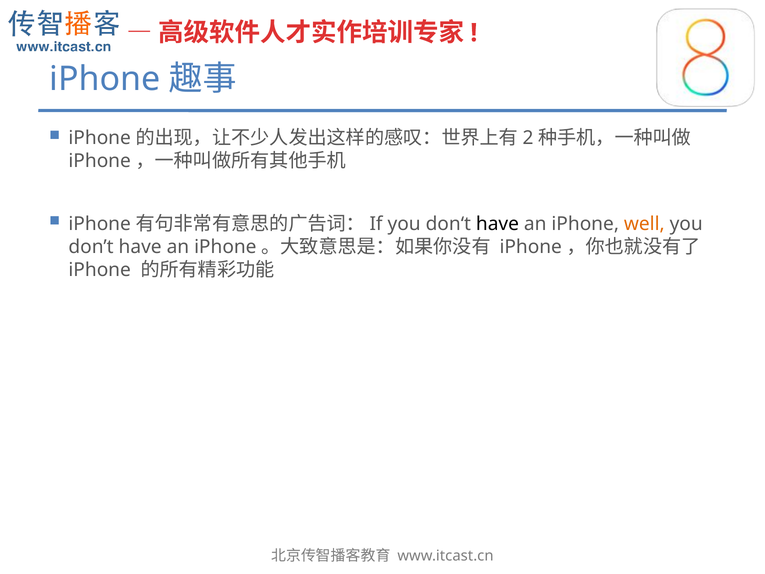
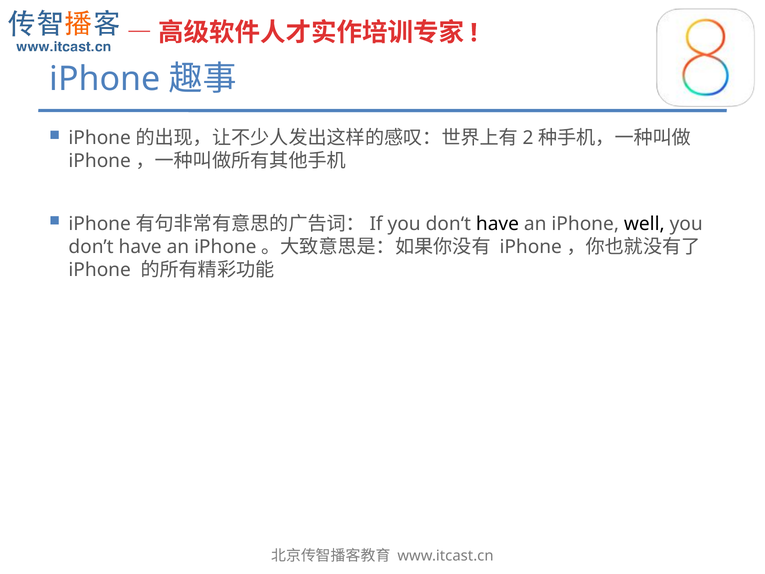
well colour: orange -> black (644, 224)
